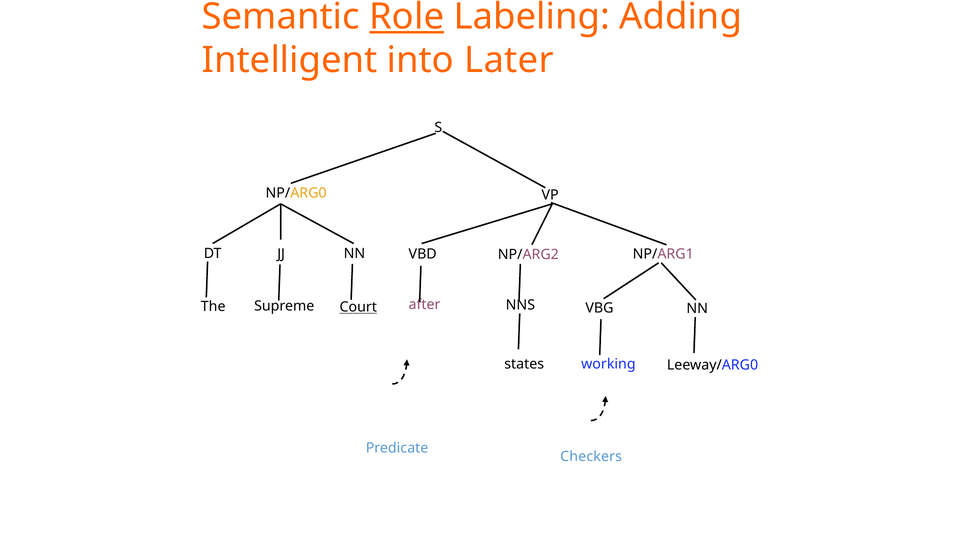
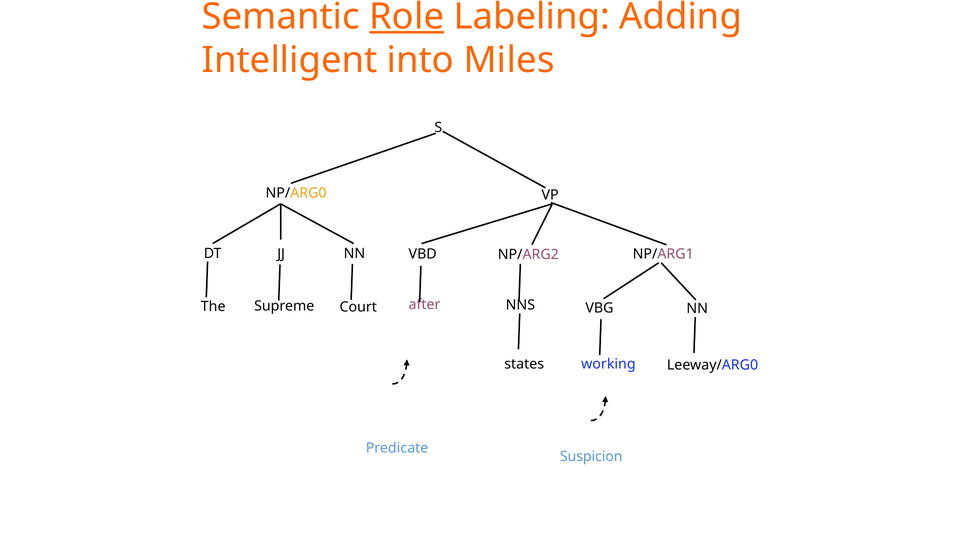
Later: Later -> Miles (509, 60)
Court underline: present -> none (358, 307)
Checkers: Checkers -> Suspicion (591, 457)
